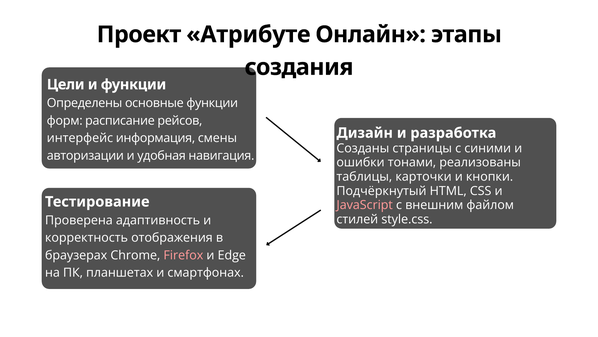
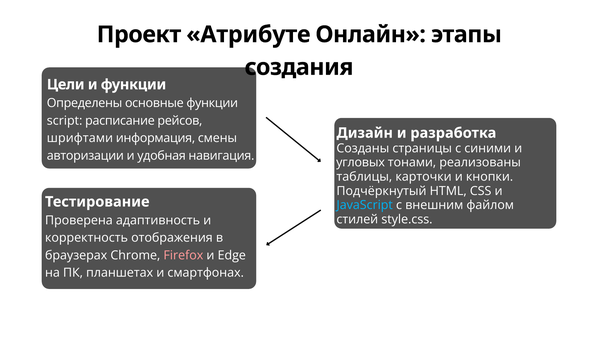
форм: форм -> script (65, 120)
интерфейс: интерфейс -> шрифтами (80, 138)
ошибки: ошибки -> угловых (361, 162)
JavaScript colour: pink -> light blue (365, 205)
